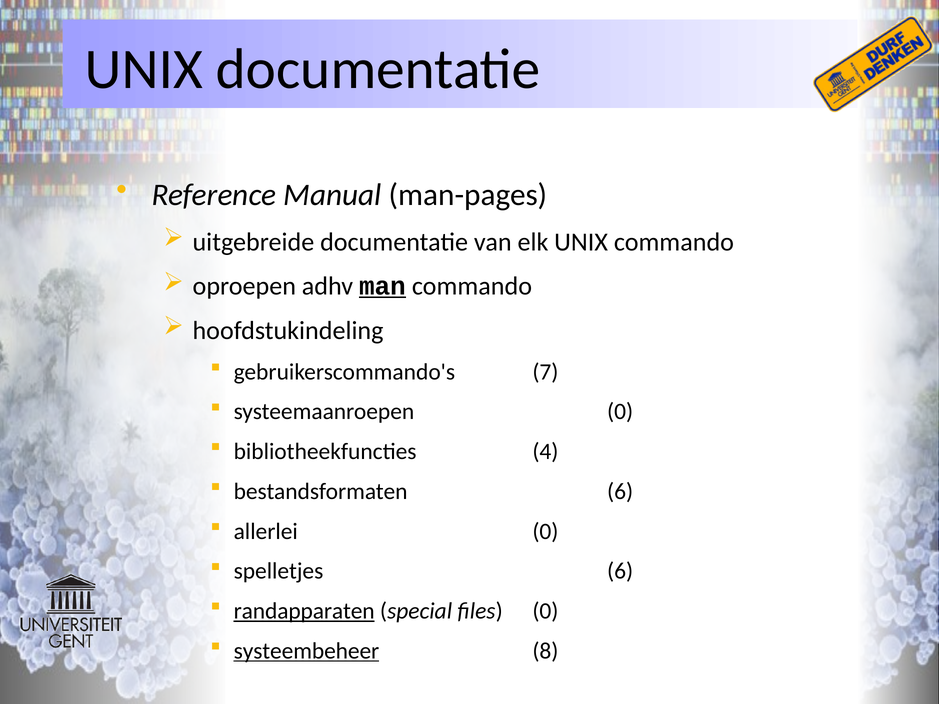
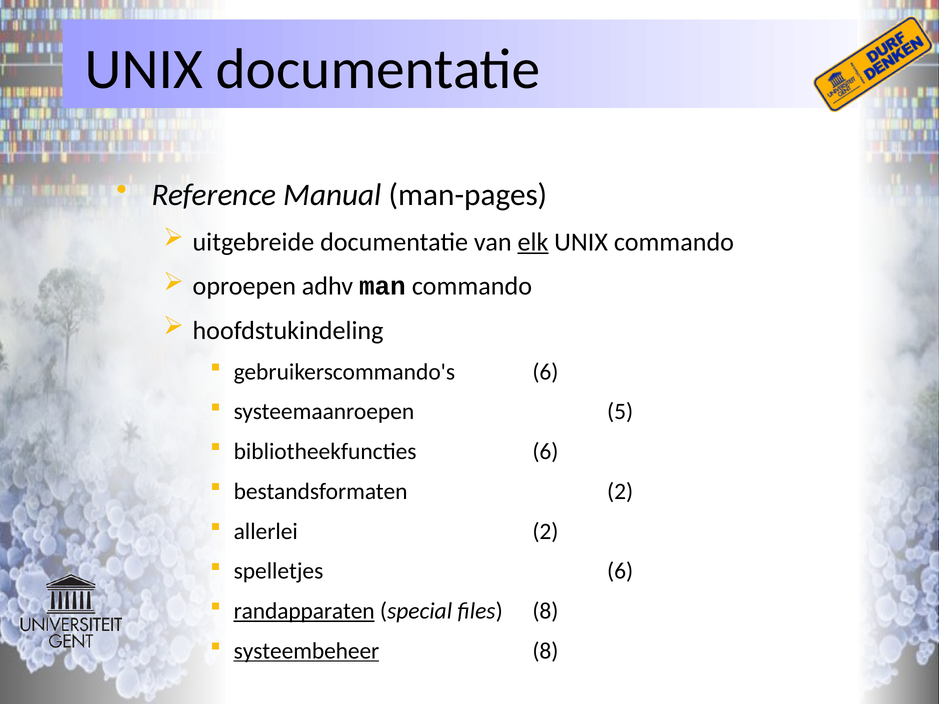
elk underline: none -> present (533, 242)
man underline: present -> none (383, 286)
gebruikerscommando's 7: 7 -> 6 (545, 372)
systeemaanroepen 0: 0 -> 5 (620, 412)
bibliotheekfuncties 4: 4 -> 6 (545, 452)
bestandsformaten 6: 6 -> 2 (620, 492)
allerlei 0: 0 -> 2 (545, 531)
files 0: 0 -> 8 (545, 611)
